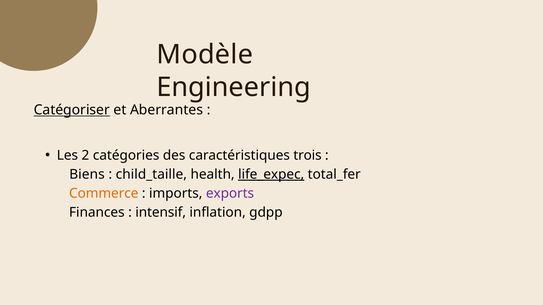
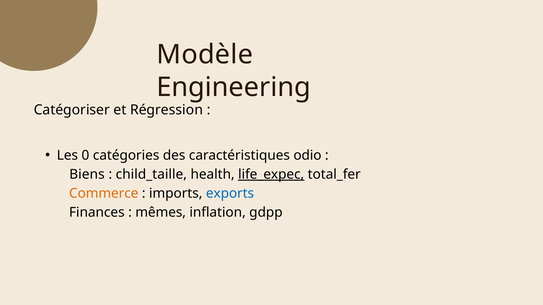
Catégoriser underline: present -> none (72, 110)
Aberrantes: Aberrantes -> Régression (167, 110)
2: 2 -> 0 (85, 156)
trois: trois -> odio (307, 156)
exports colour: purple -> blue (230, 194)
intensif: intensif -> mêmes (161, 213)
